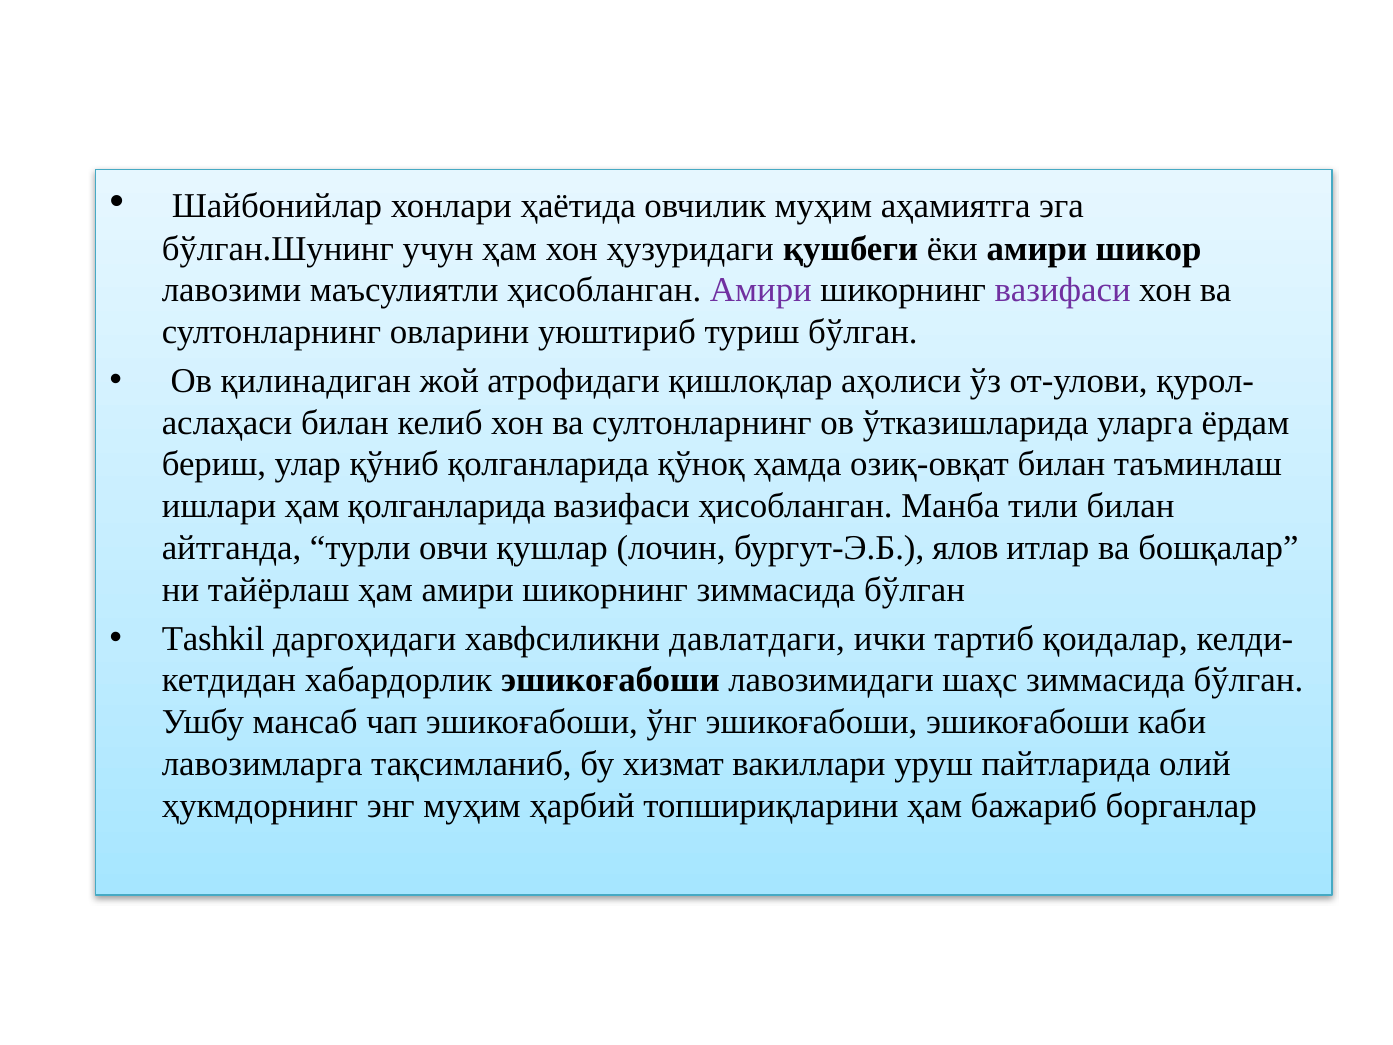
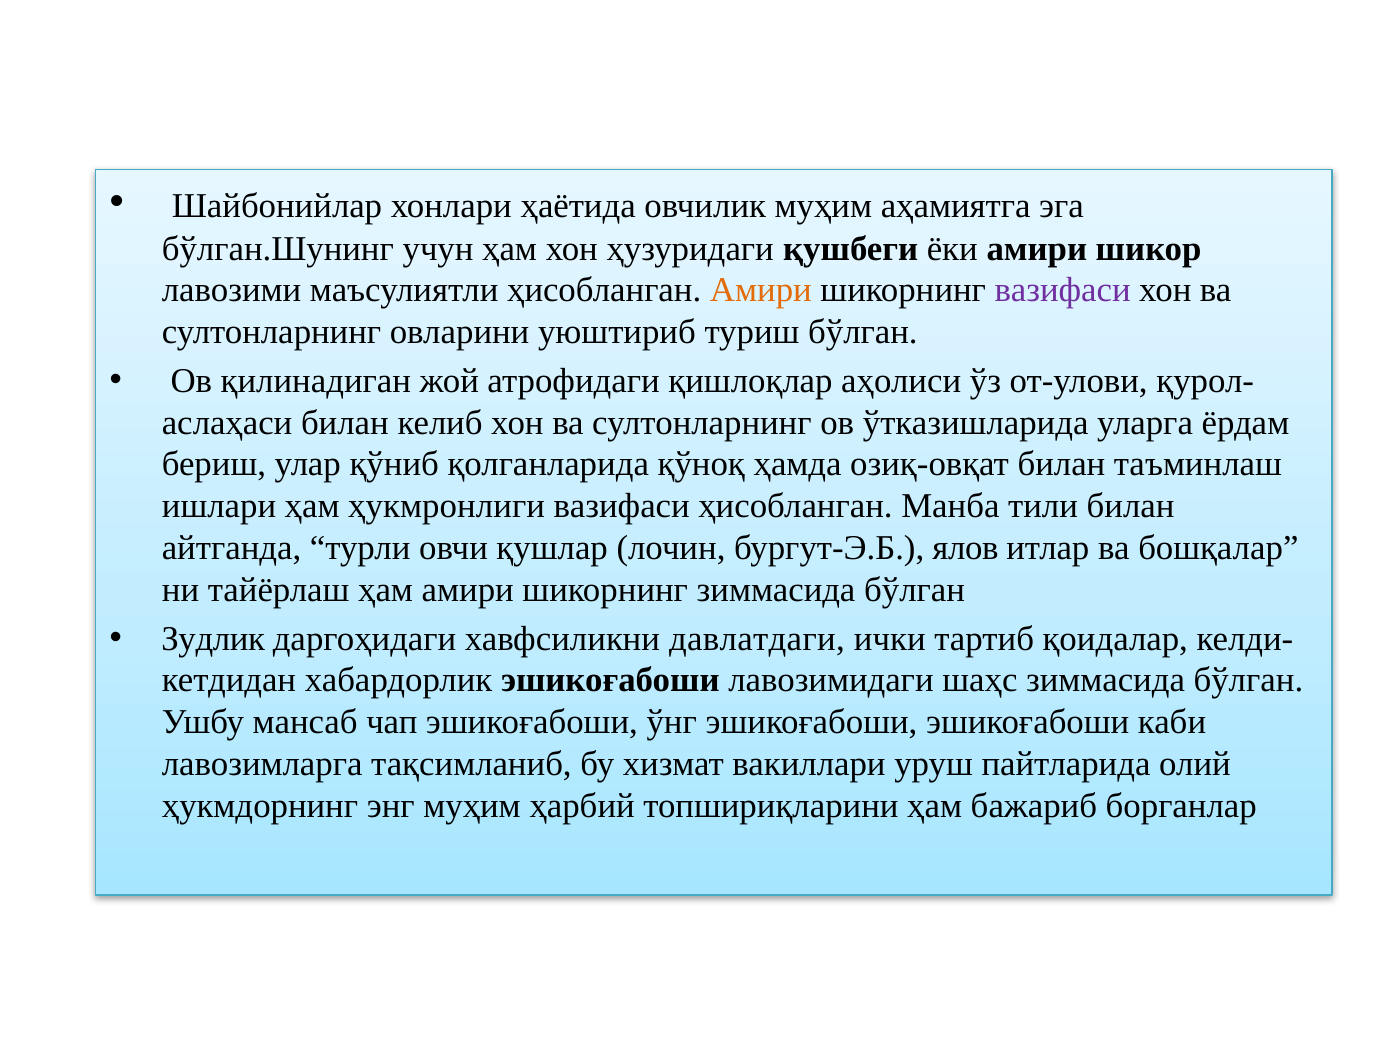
Амири colour: purple -> orange (761, 290)
ҳам қолганларида: қолганларида -> ҳукмронлиги (447, 506)
Tashkil: Tashkil -> Зудлик (213, 639)
